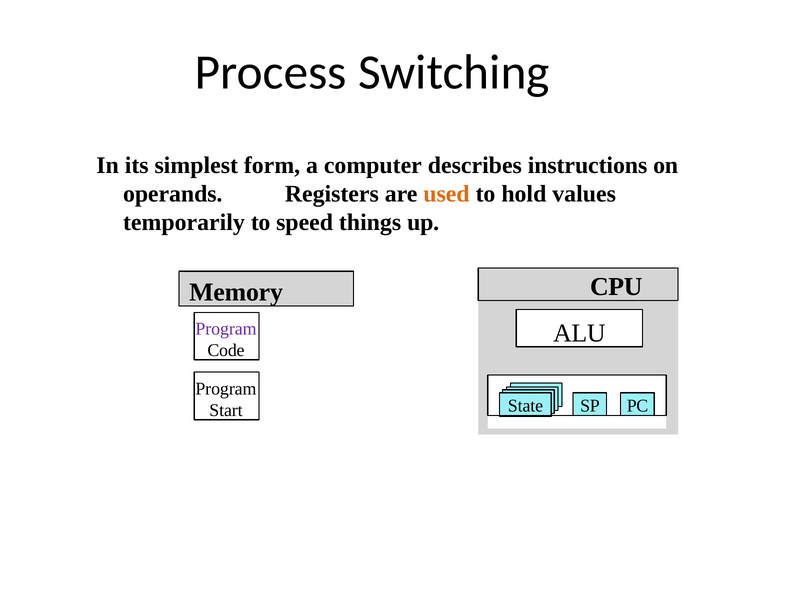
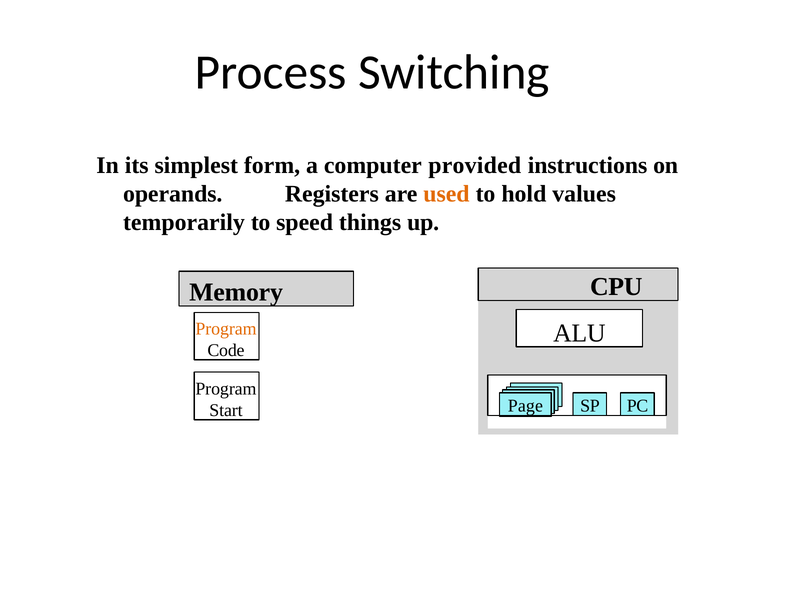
describes: describes -> provided (475, 165)
Program colour: purple -> orange (226, 329)
State: State -> Page (525, 406)
